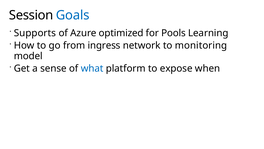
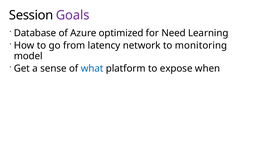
Goals colour: blue -> purple (73, 15)
Supports: Supports -> Database (35, 33)
Pools: Pools -> Need (174, 33)
ingress: ingress -> latency (104, 45)
